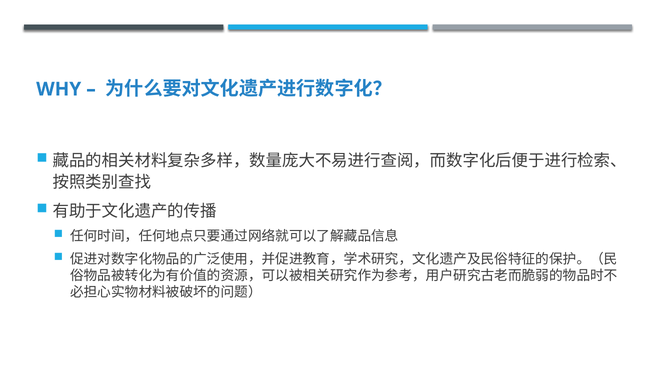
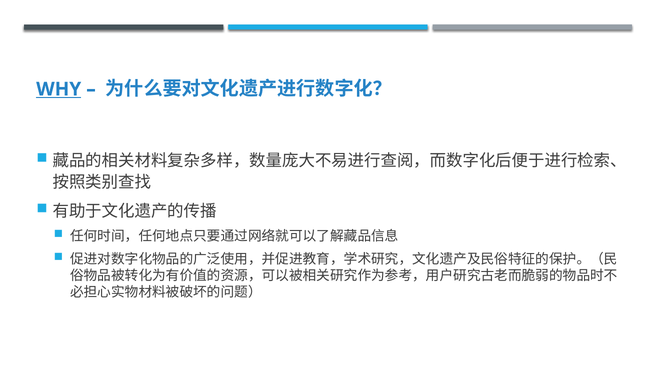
WHY underline: none -> present (59, 89)
